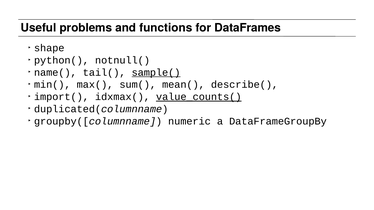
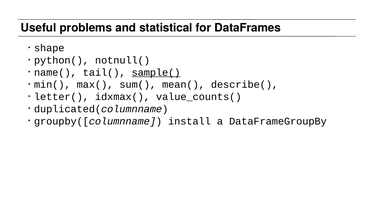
functions: functions -> statistical (166, 28)
import(: import( -> letter( (61, 97)
value_counts( underline: present -> none (199, 97)
numeric: numeric -> install (189, 121)
